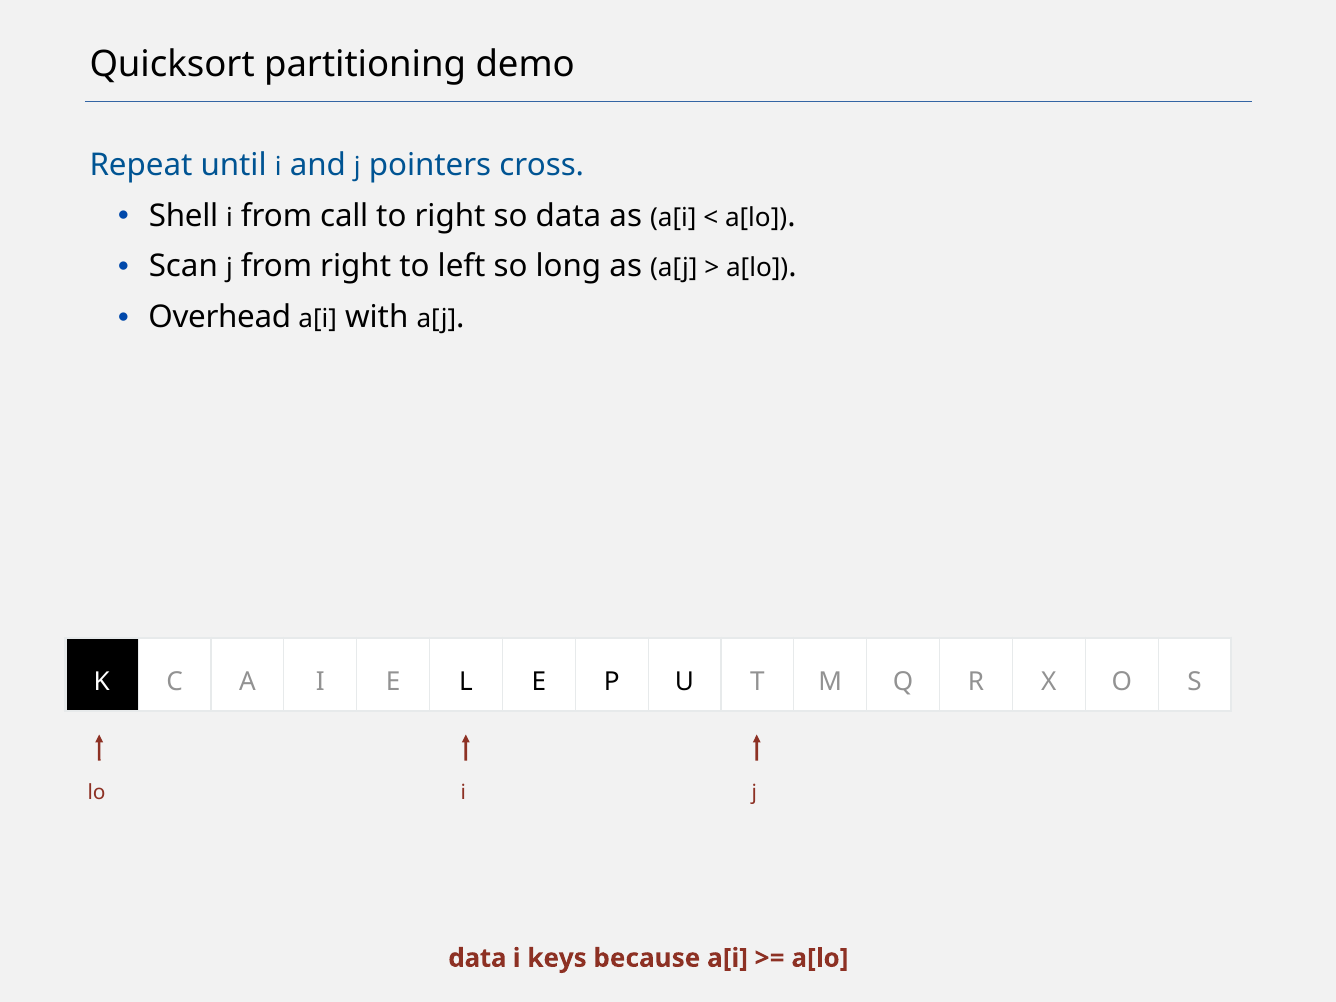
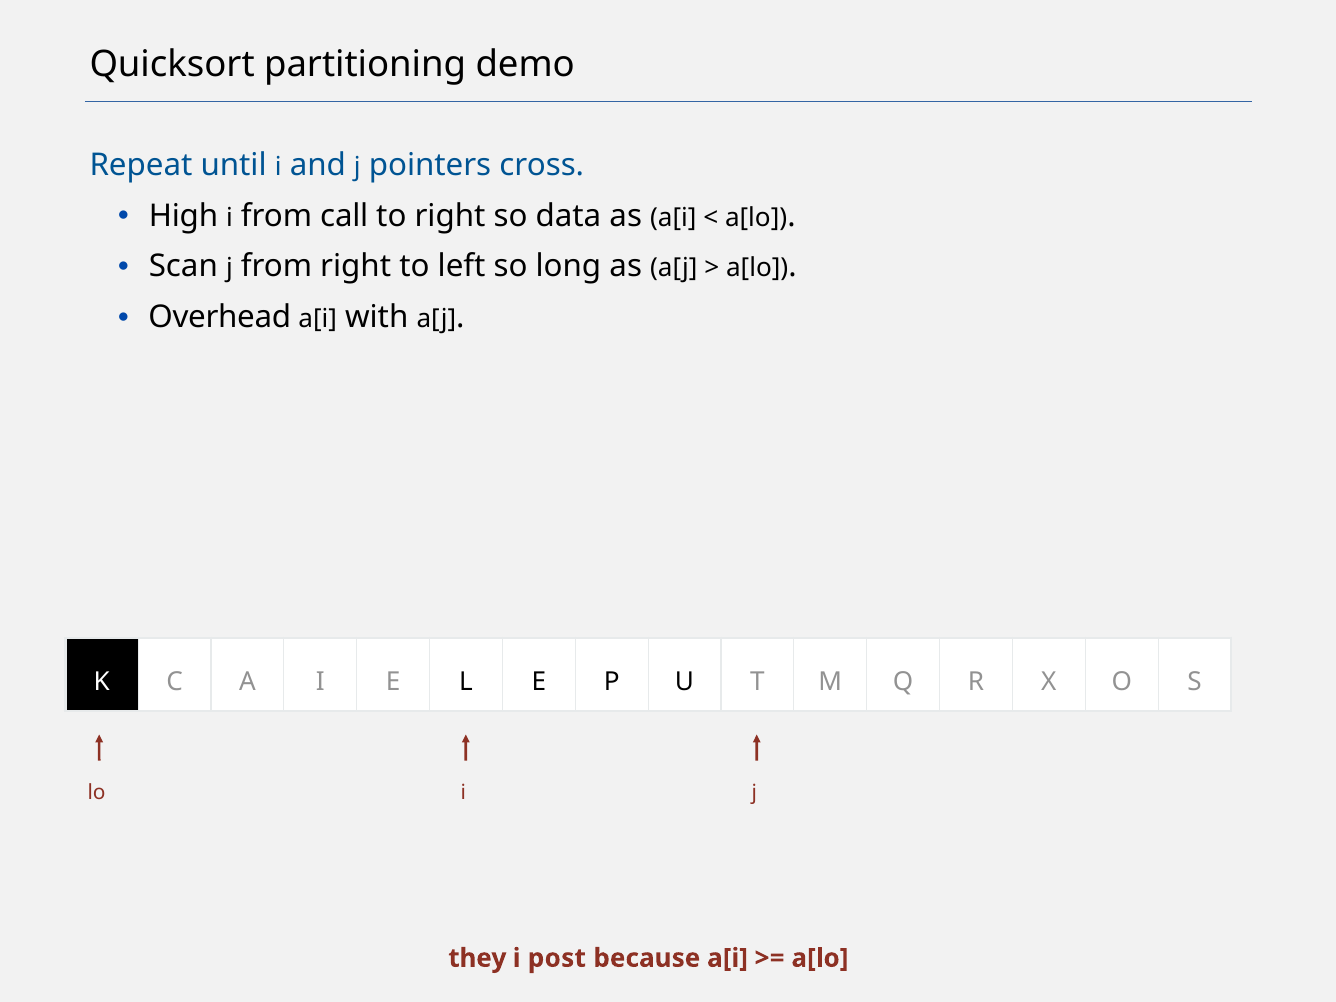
Shell: Shell -> High (183, 216)
data: data -> they (477, 958)
keys: keys -> post (557, 958)
